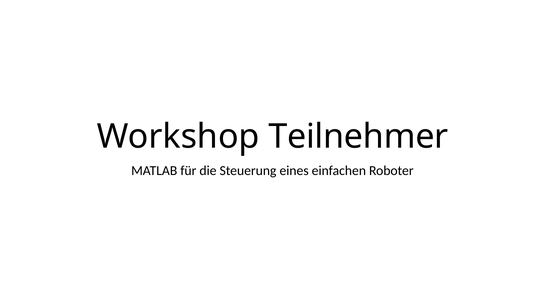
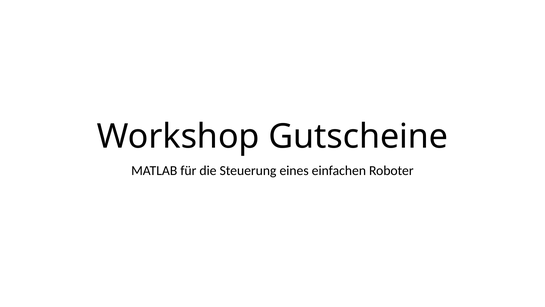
Teilnehmer: Teilnehmer -> Gutscheine (358, 136)
